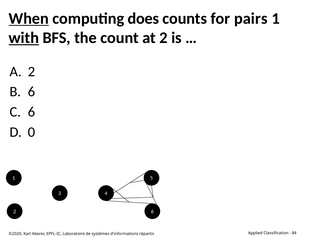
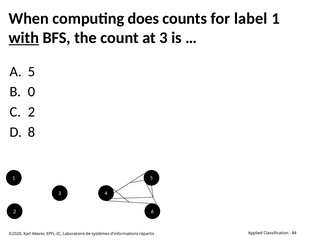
When underline: present -> none (29, 18)
pairs: pairs -> label (251, 18)
at 2: 2 -> 3 (164, 38)
2: 2 -> 5 (31, 72)
6: 6 -> 0 (31, 92)
6: 6 -> 2 (31, 112)
0: 0 -> 8 (31, 132)
